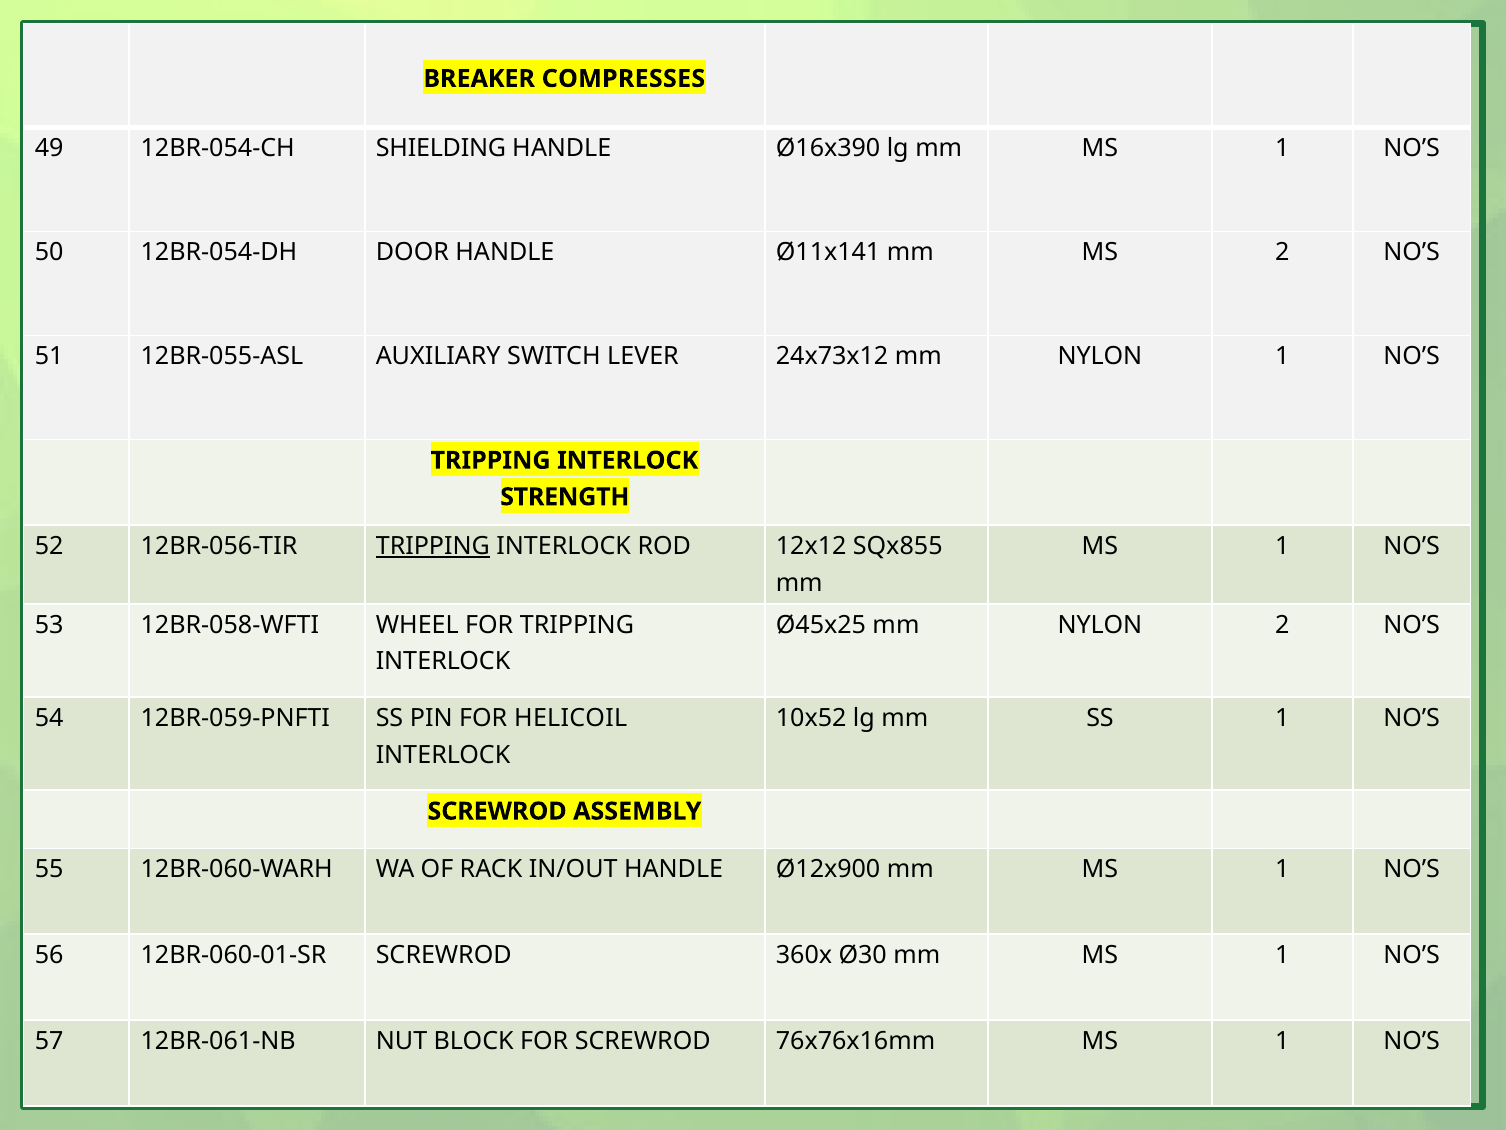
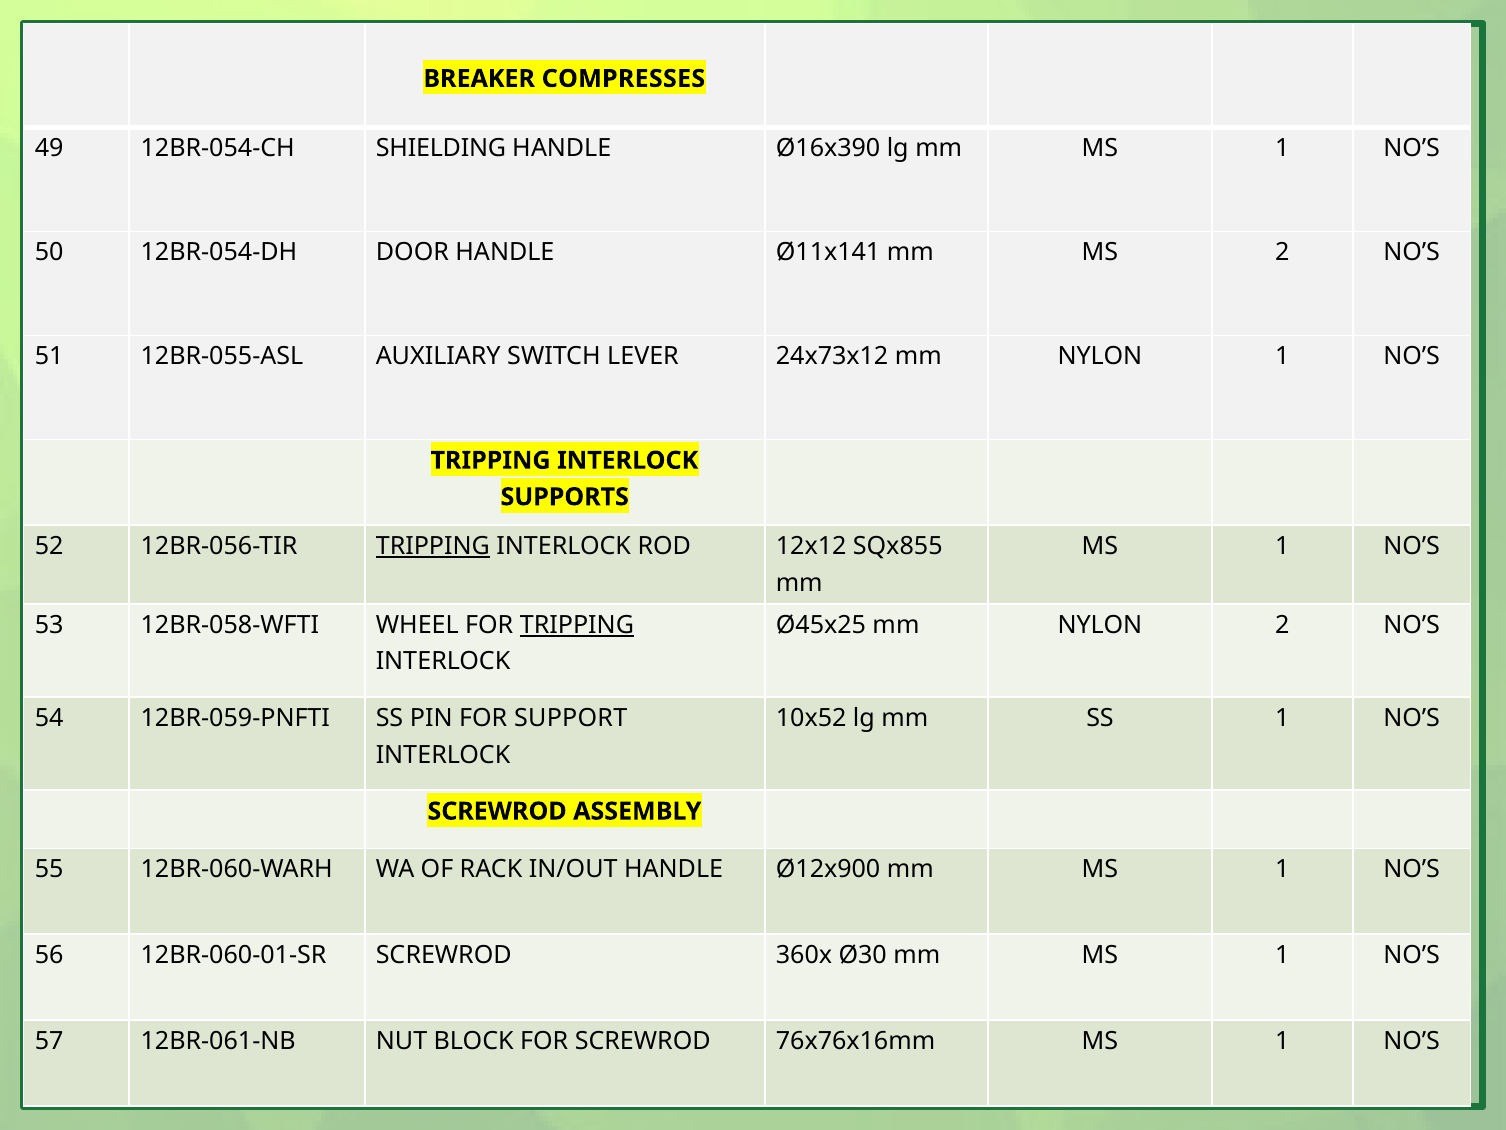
STRENGTH: STRENGTH -> SUPPORTS (565, 497)
TRIPPING underline: none -> present (577, 625)
HELICOIL: HELICOIL -> SUPPORT (571, 718)
